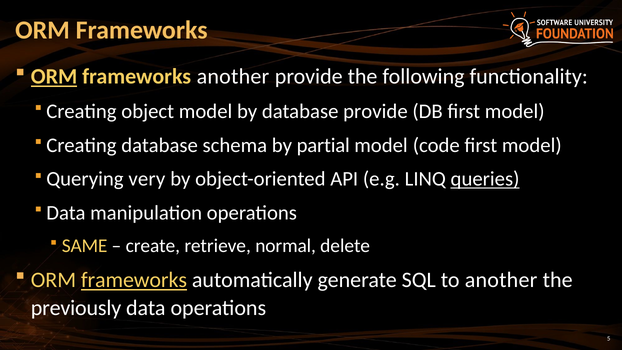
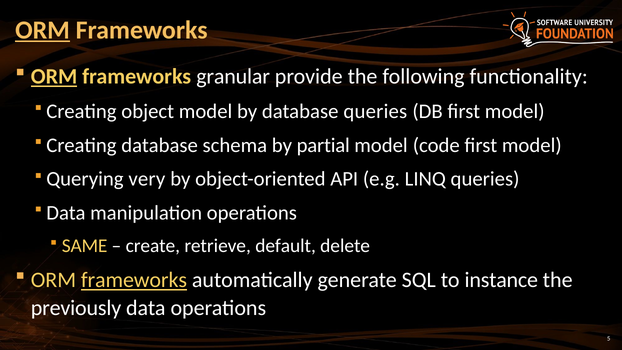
ORM underline: none -> present (42, 30)
frameworks another: another -> granular (233, 77)
database provide: provide -> queries (375, 111)
queries underline: present -> none (485, 179)
normal: normal -> default (286, 246)
to another: another -> instance (501, 280)
